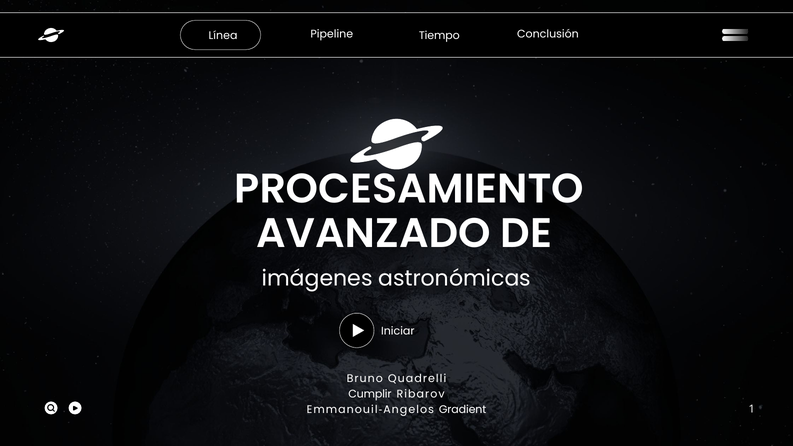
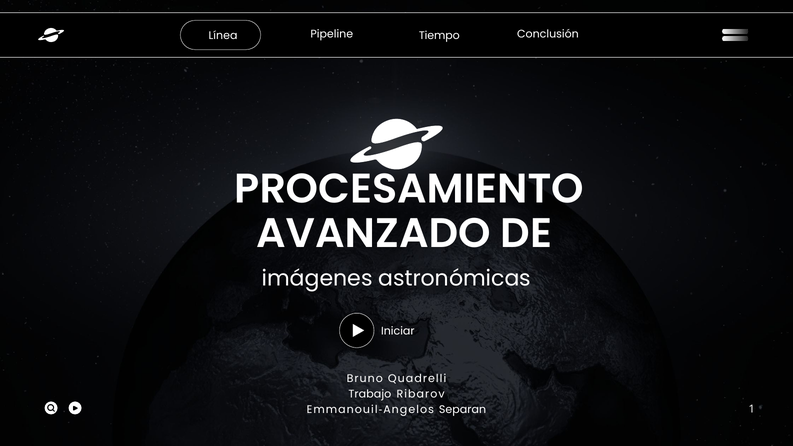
Cumplir: Cumplir -> Trabajo (370, 394)
Gradient: Gradient -> Separan (463, 410)
